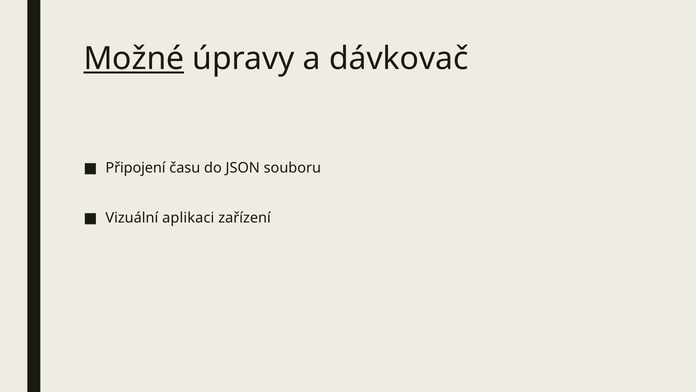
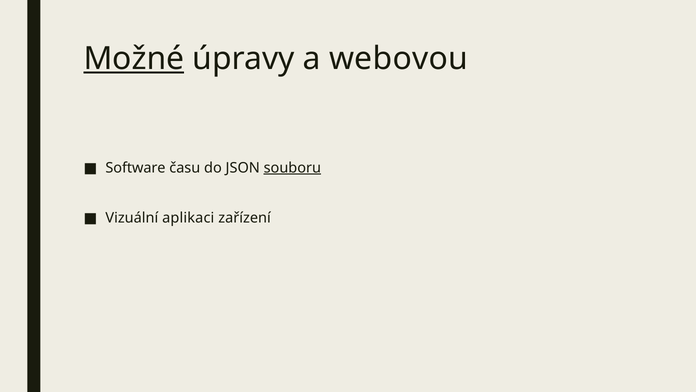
dávkovač: dávkovač -> webovou (399, 58)
Připojení: Připojení -> Software (136, 168)
souboru underline: none -> present (292, 168)
